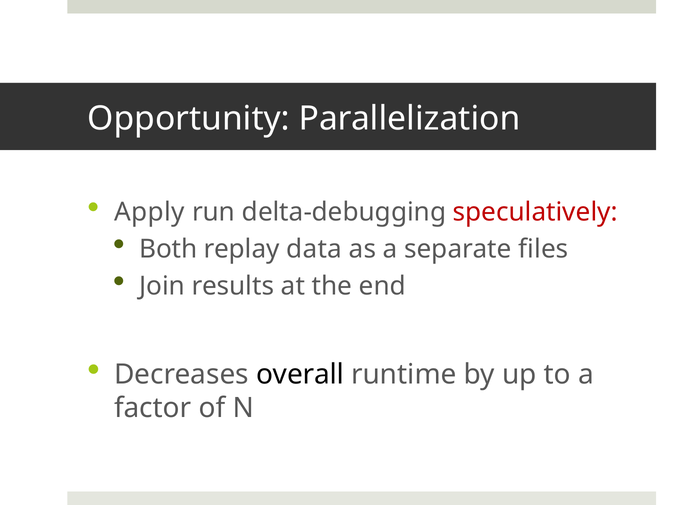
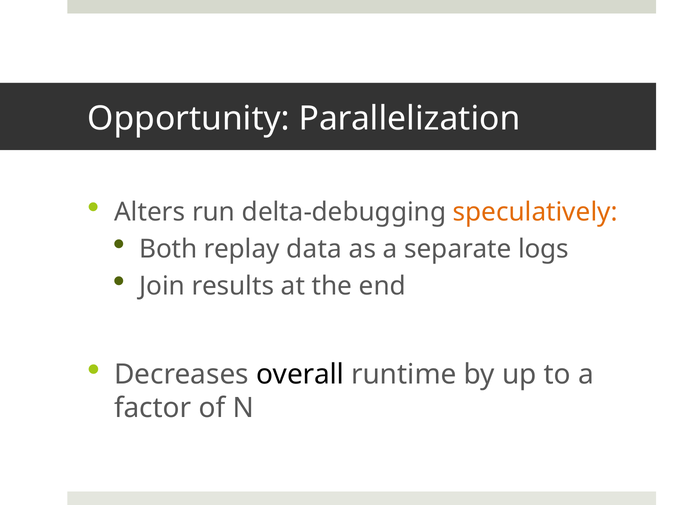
Apply: Apply -> Alters (150, 212)
speculatively colour: red -> orange (535, 212)
files: files -> logs (543, 249)
